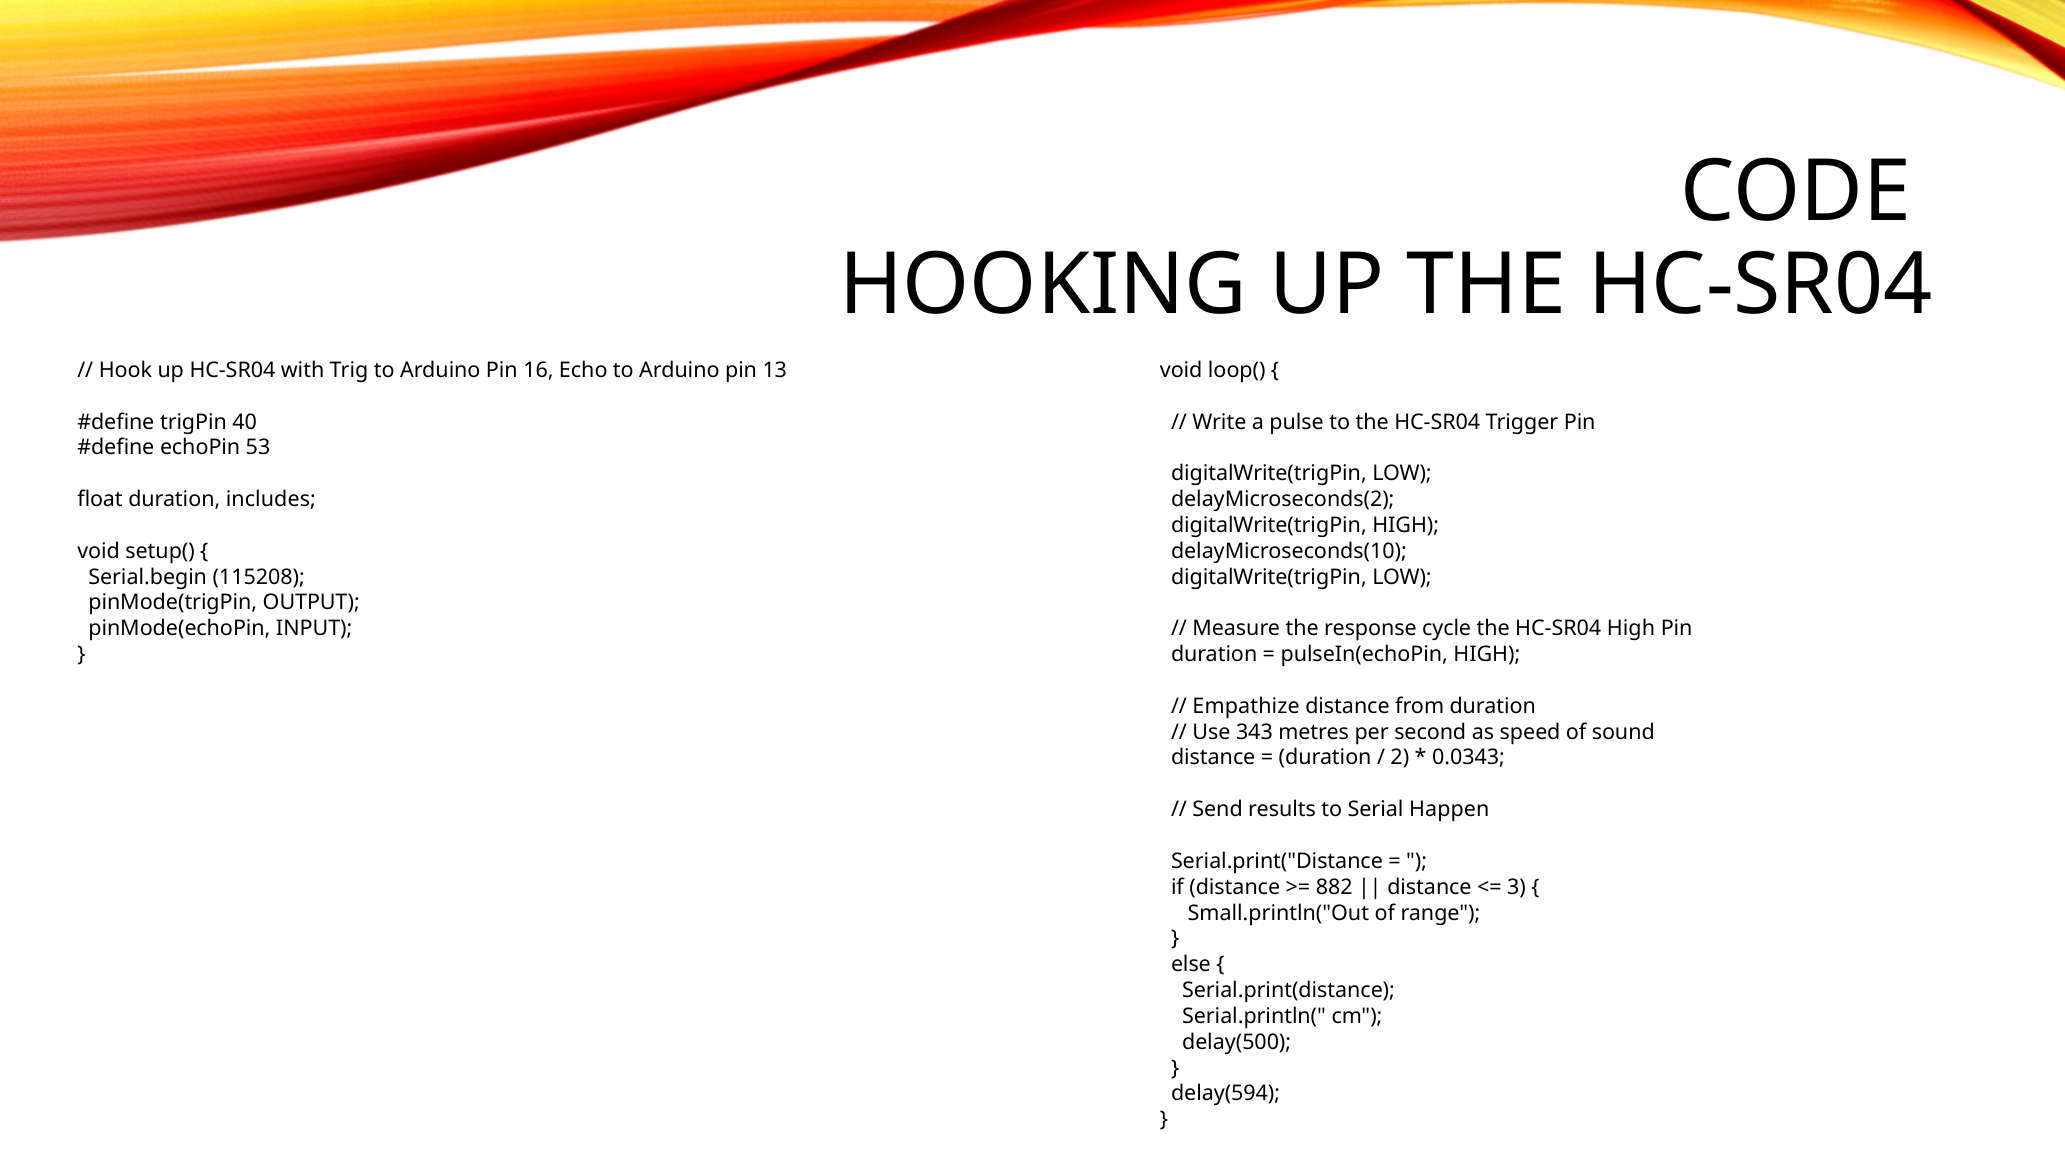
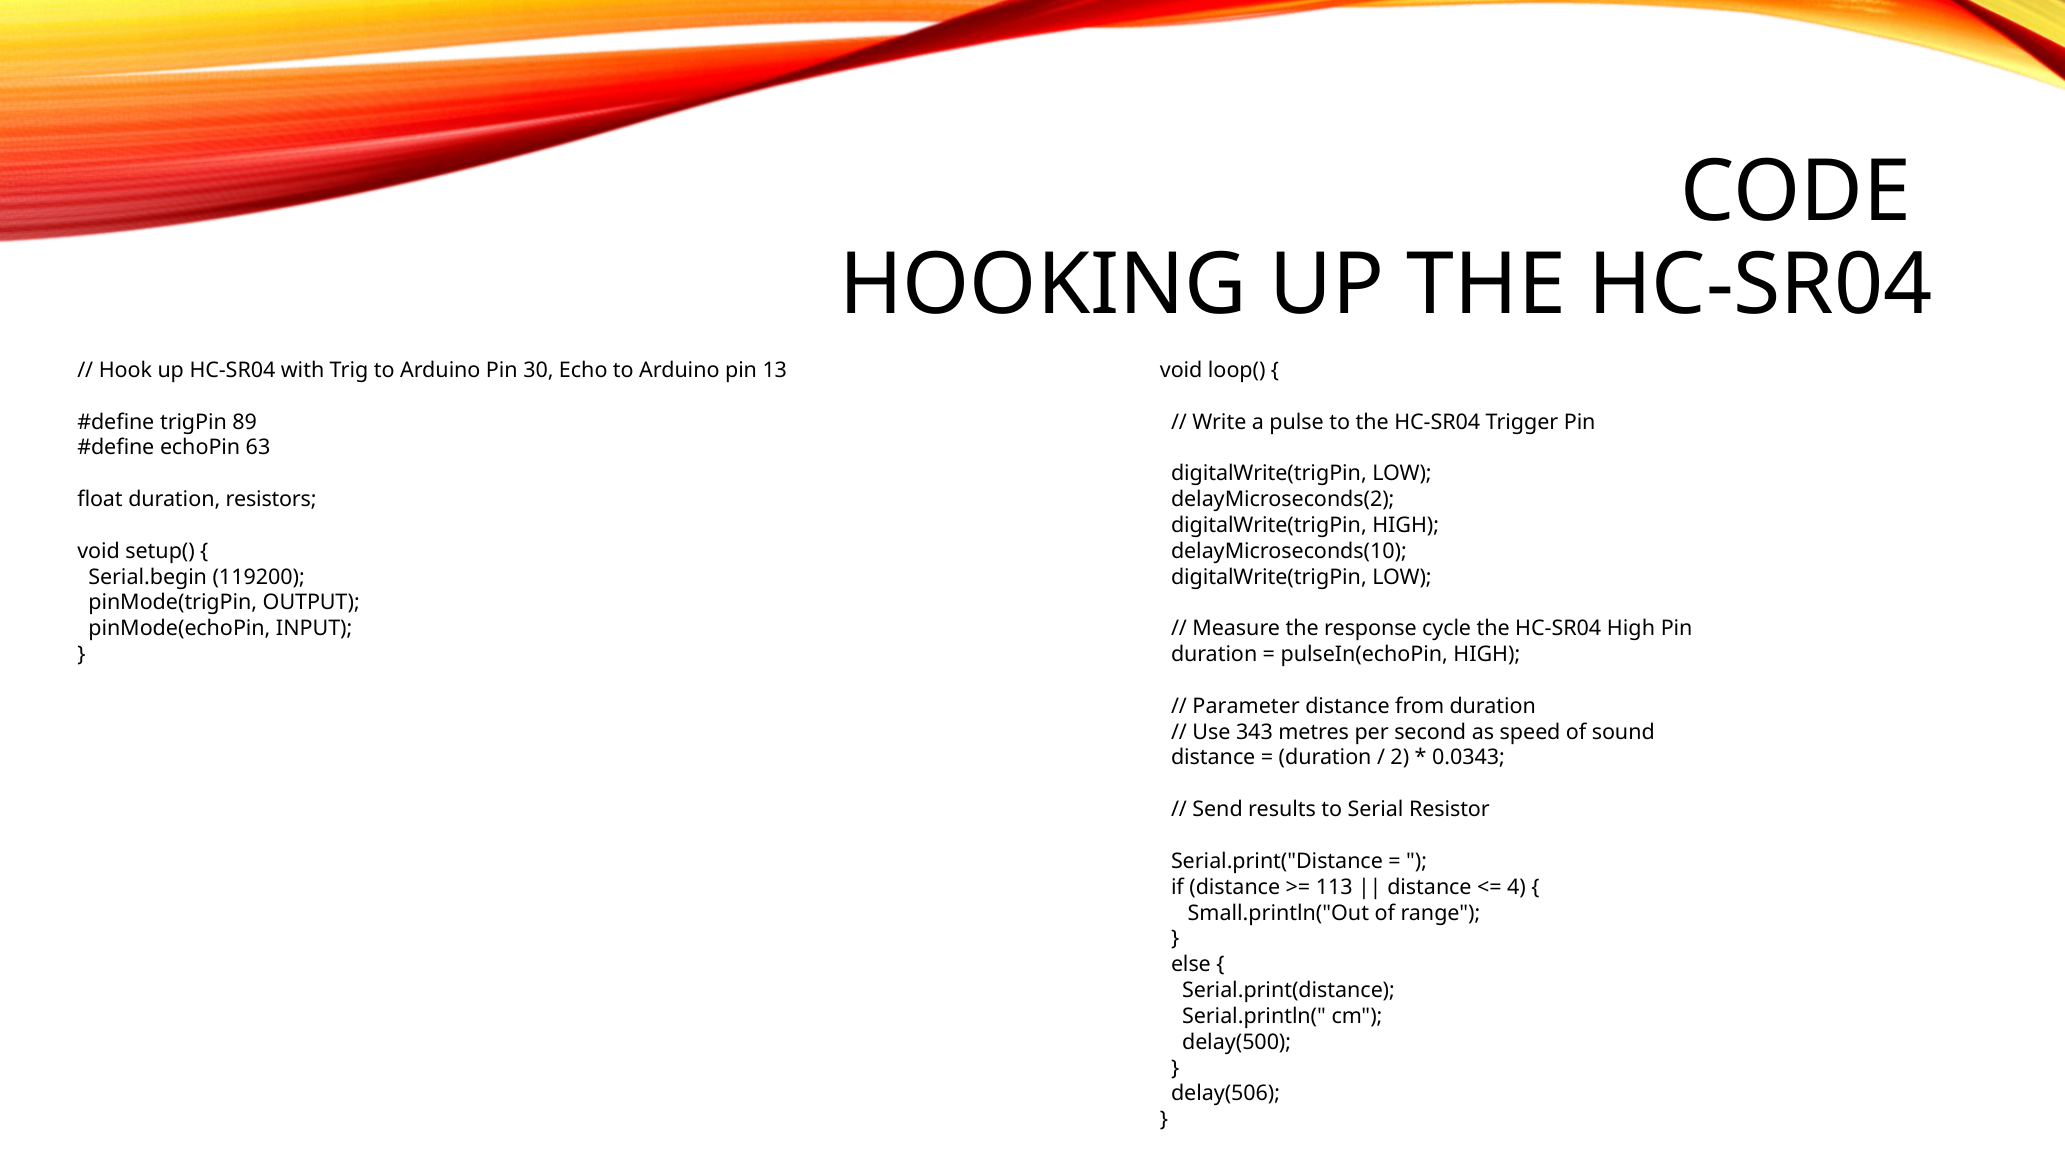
16: 16 -> 30 (538, 370)
40: 40 -> 89 (245, 422)
53: 53 -> 63 (258, 448)
includes: includes -> resistors (271, 500)
115208: 115208 -> 119200 (259, 577)
Empathize: Empathize -> Parameter (1246, 707)
Happen: Happen -> Resistor (1449, 810)
882: 882 -> 113 (1334, 888)
3: 3 -> 4 (1517, 888)
delay(594: delay(594 -> delay(506 (1226, 1094)
